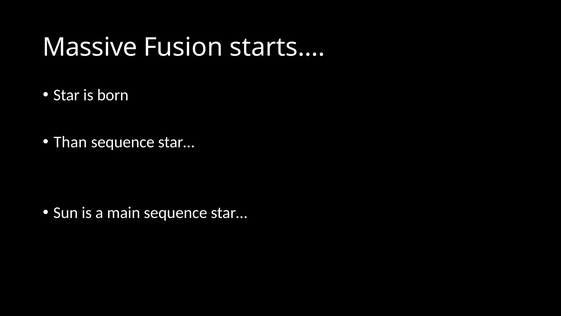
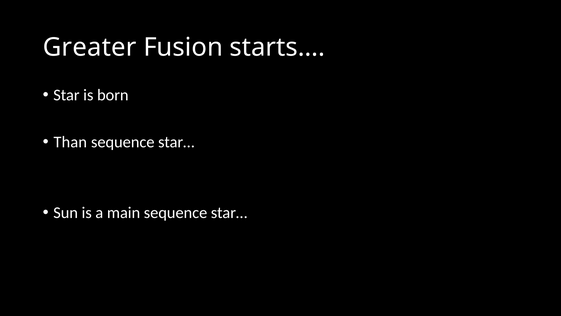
Massive: Massive -> Greater (90, 47)
